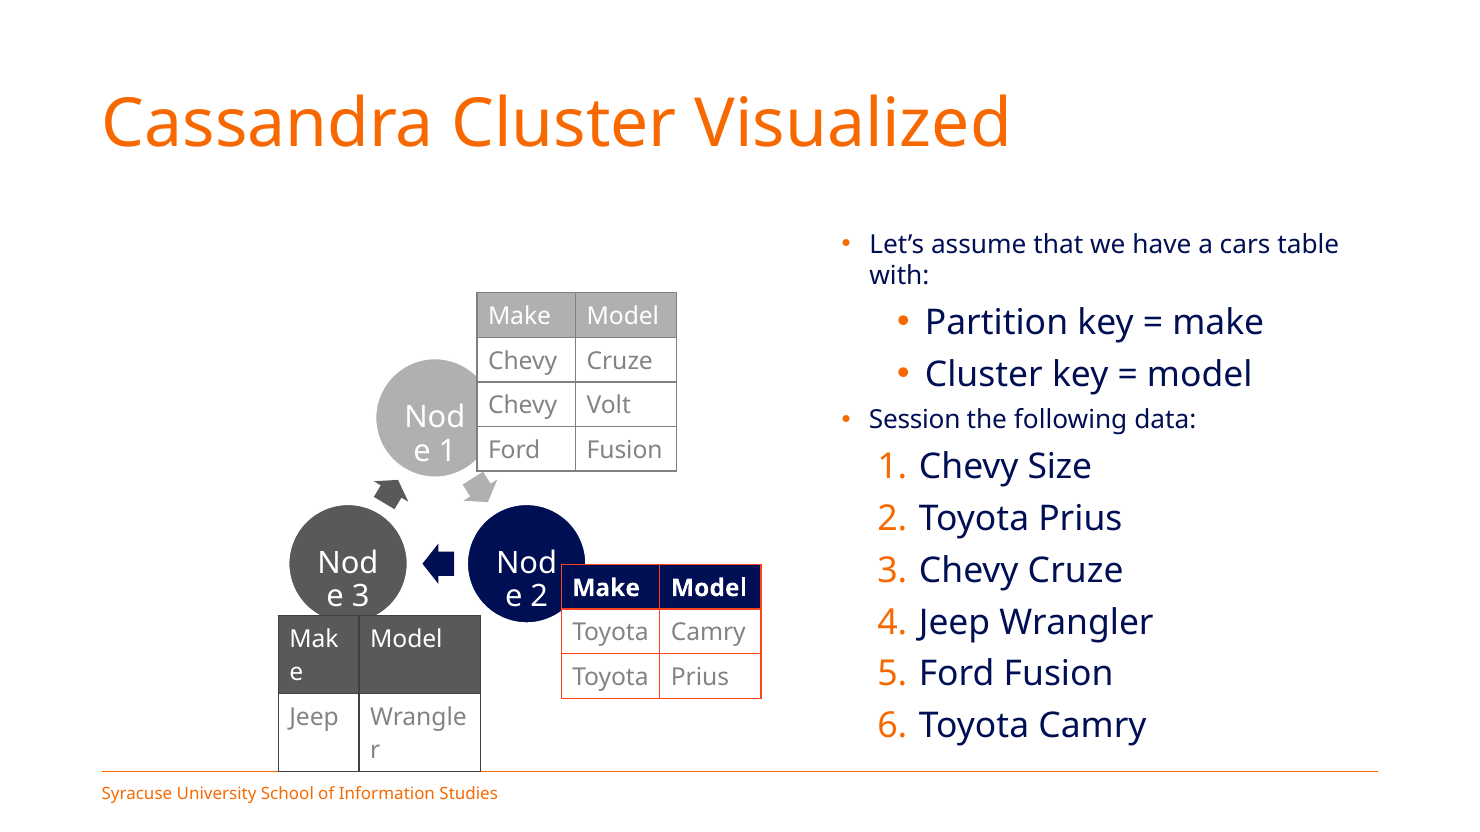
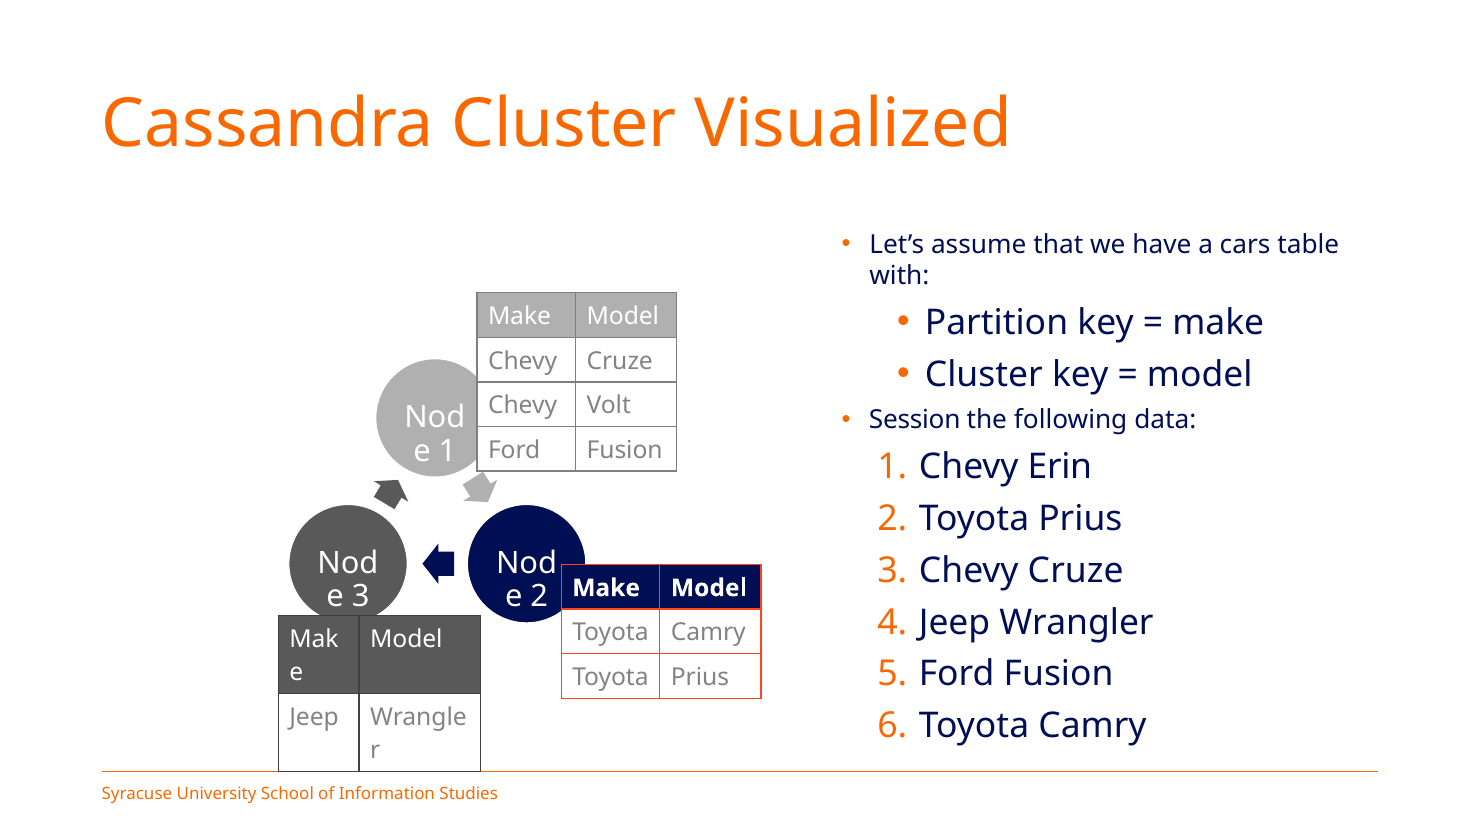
Size: Size -> Erin (1060, 467)
